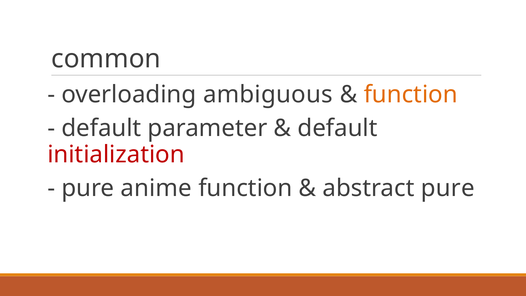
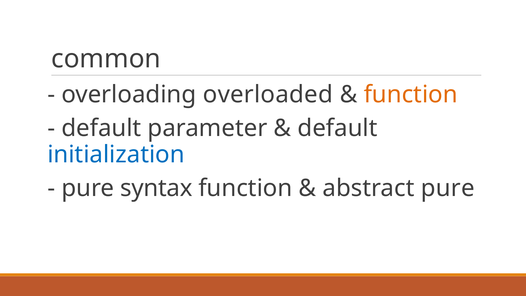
ambiguous: ambiguous -> overloaded (268, 95)
initialization colour: red -> blue (116, 154)
anime: anime -> syntax (156, 188)
